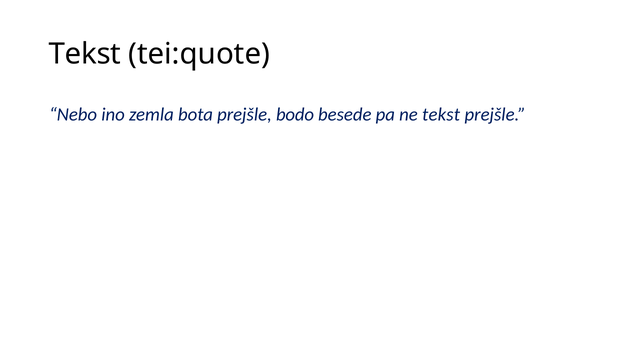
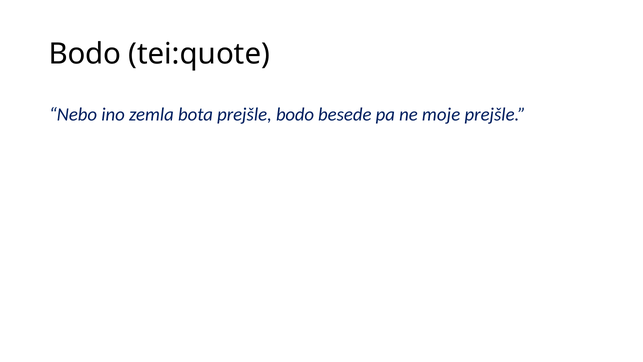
Tekst: Tekst -> Bodo (85, 54)
ne tekst: tekst -> moje (441, 115)
